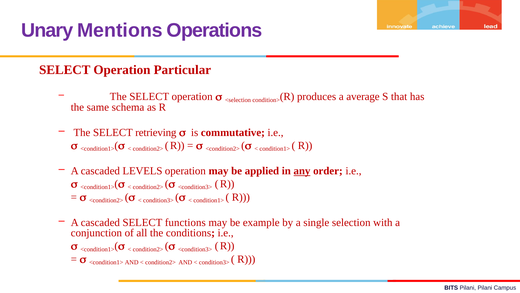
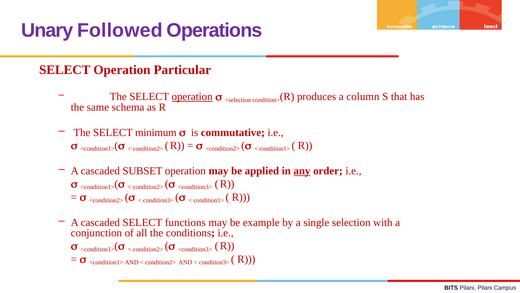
Mentions: Mentions -> Followed (120, 30)
operation underline: none -> present (192, 97)
average: average -> column (363, 97)
retrieving: retrieving -> minimum (156, 132)
LEVELS: LEVELS -> SUBSET (142, 171)
